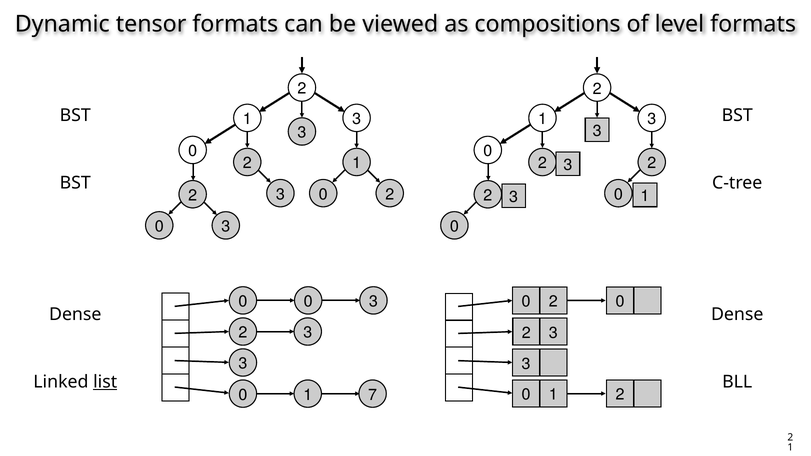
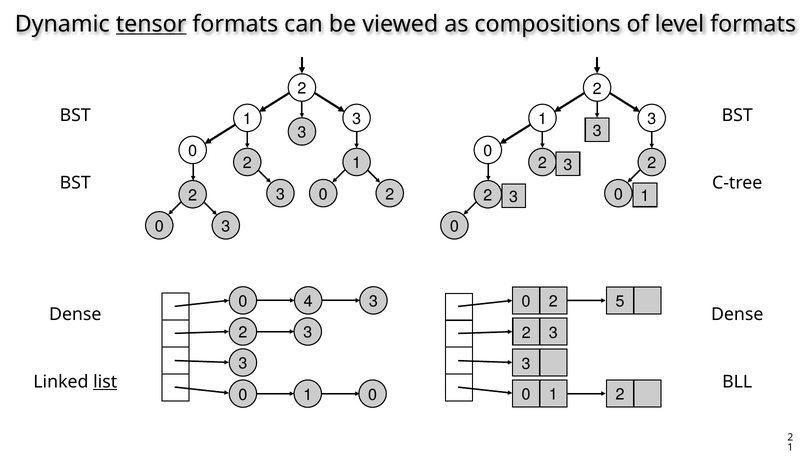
tensor underline: none -> present (151, 24)
0 0: 0 -> 4 (308, 302)
0: 0 -> 5 (620, 302)
0 1 7: 7 -> 0 (373, 395)
